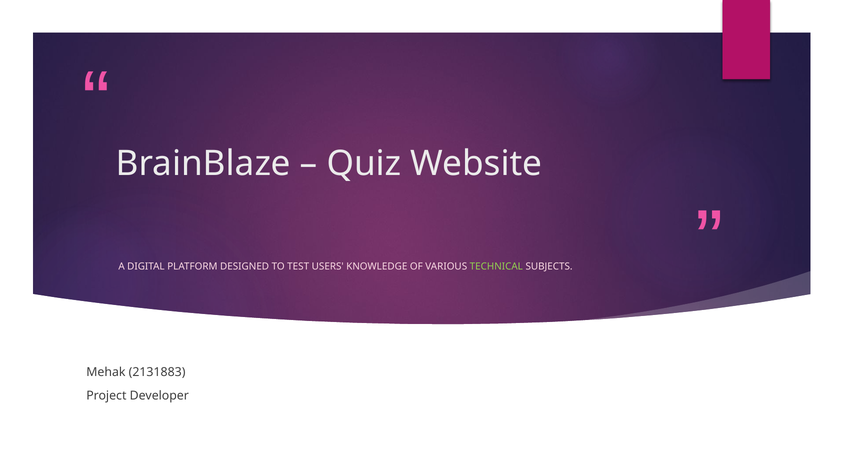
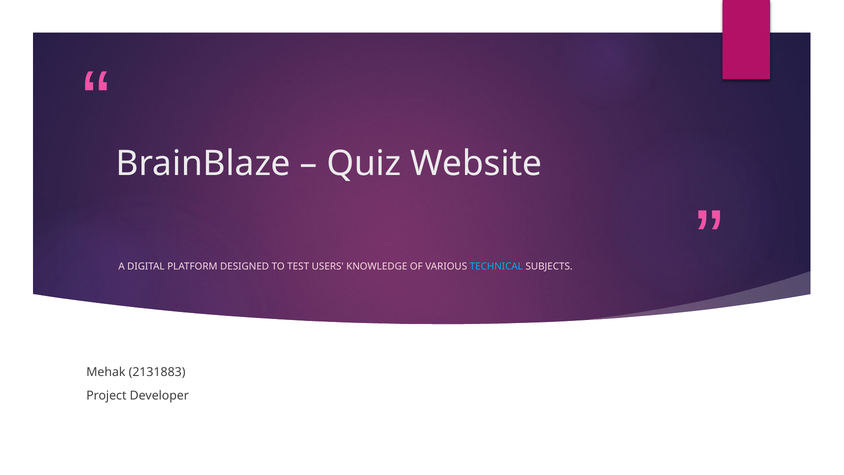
TECHNICAL colour: light green -> light blue (496, 267)
